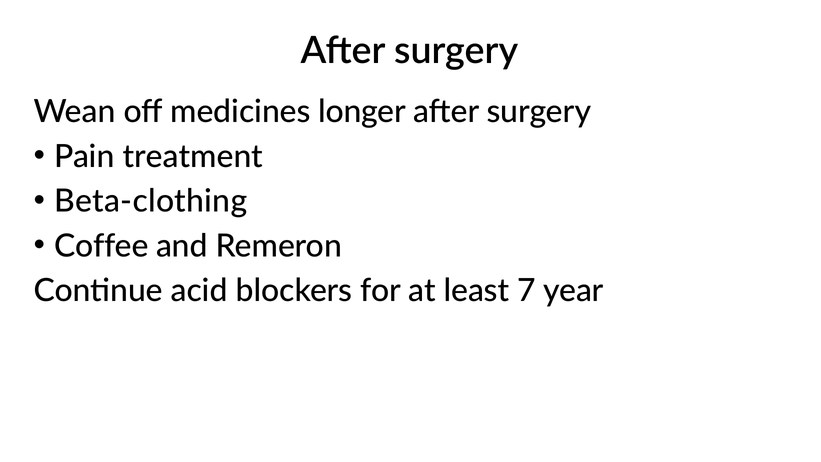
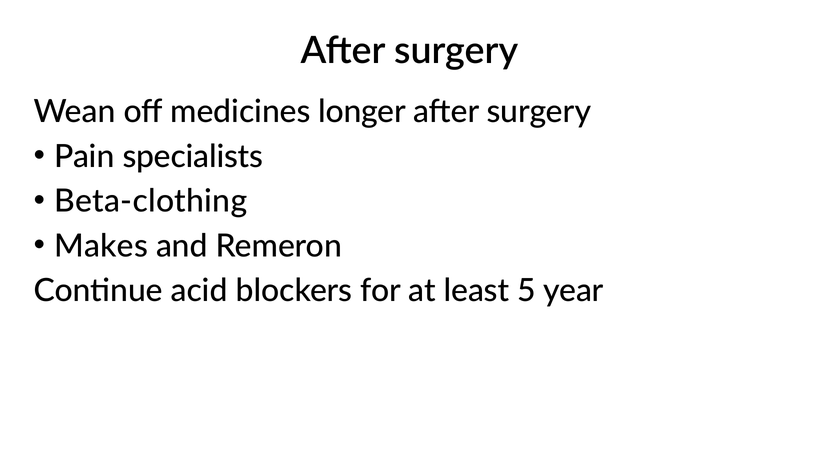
treatment: treatment -> specialists (193, 156)
Coffee: Coffee -> Makes (101, 246)
7: 7 -> 5 (527, 291)
